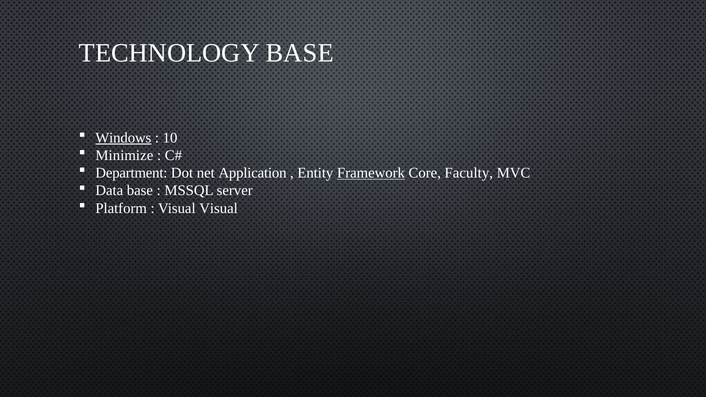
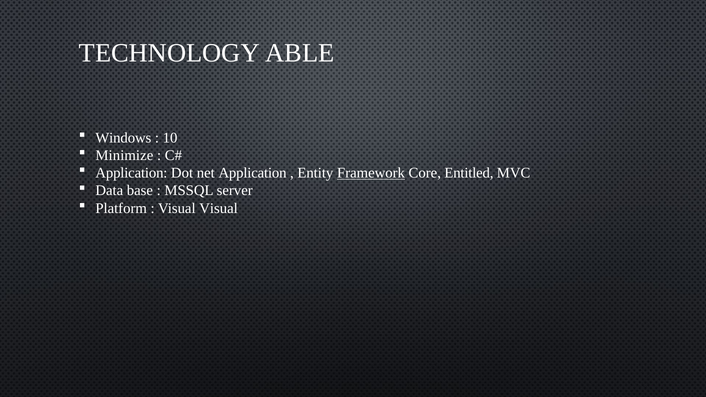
TECHNOLOGY BASE: BASE -> ABLE (300, 53)
Windows underline: present -> none (123, 138)
Department: Department -> Application (131, 173)
Faculty: Faculty -> Entitled (469, 173)
